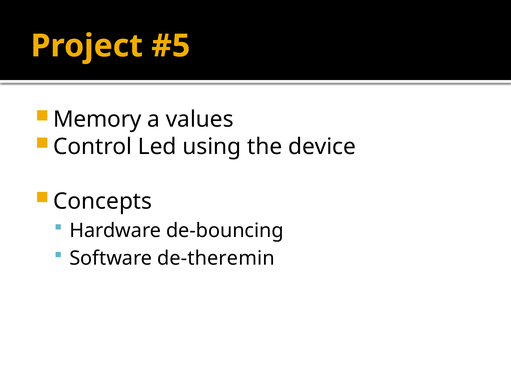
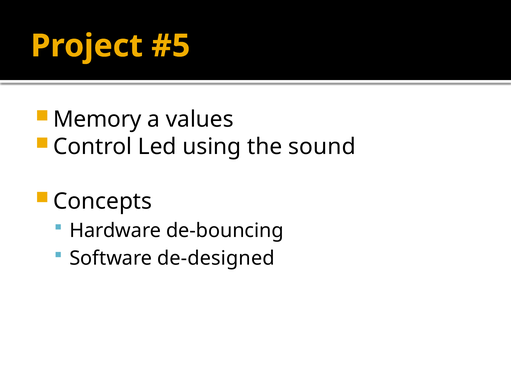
device: device -> sound (322, 147)
de-theremin: de-theremin -> de-designed (216, 258)
